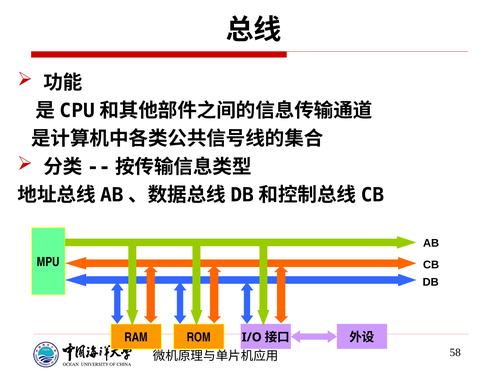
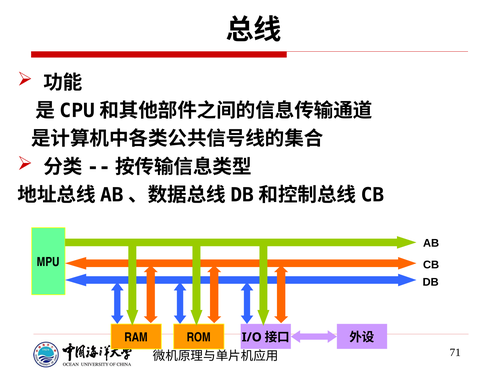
58: 58 -> 71 (455, 353)
